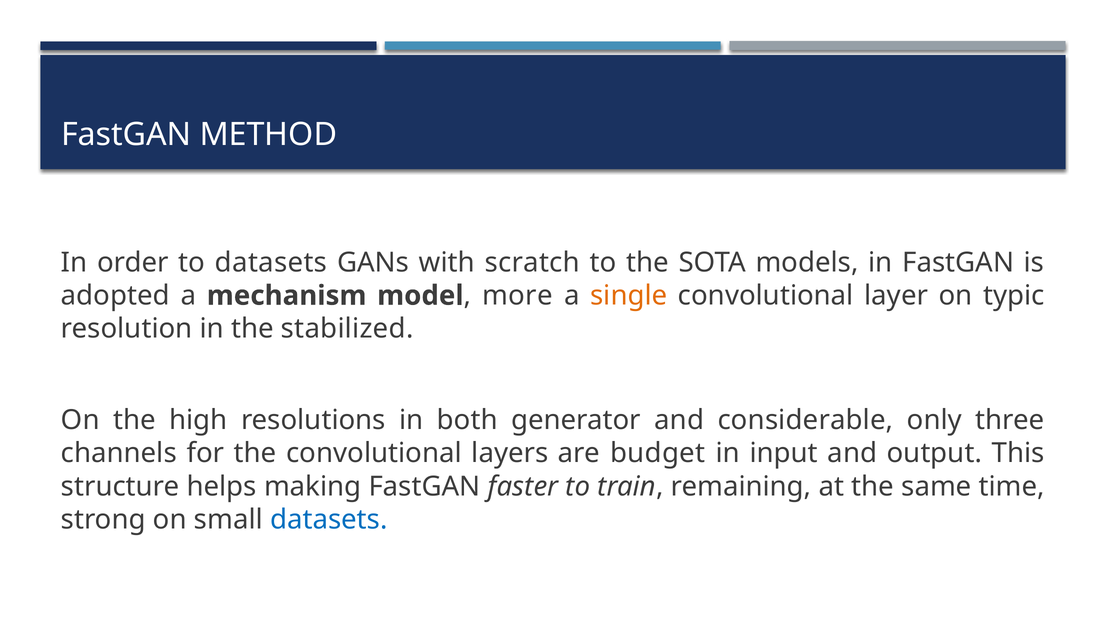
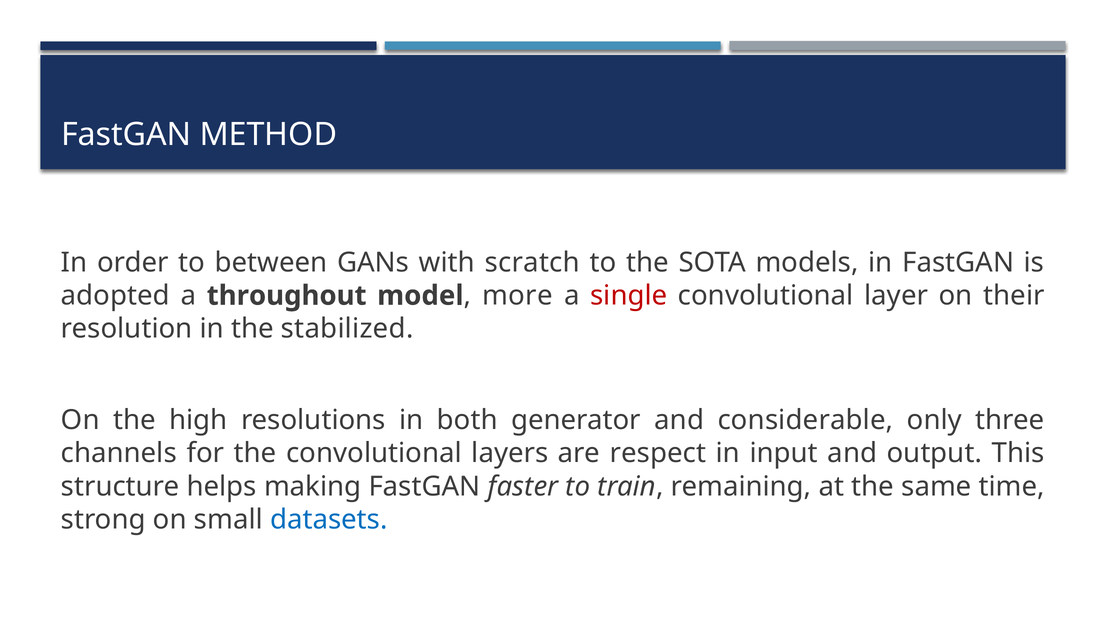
to datasets: datasets -> between (271, 263)
mechanism: mechanism -> throughout (287, 296)
single colour: orange -> red (629, 296)
typic: typic -> their (1014, 296)
budget: budget -> respect (658, 453)
